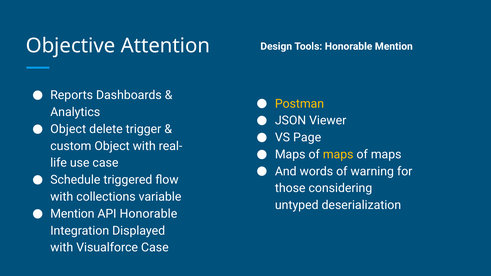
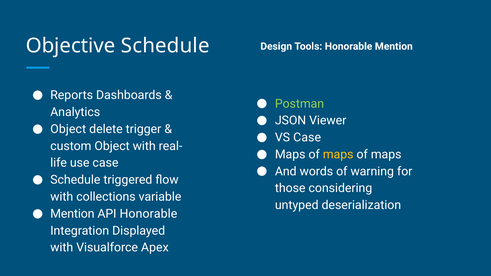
Objective Attention: Attention -> Schedule (165, 46)
Postman colour: yellow -> light green (300, 104)
VS Page: Page -> Case (307, 138)
Visualforce Case: Case -> Apex (155, 248)
